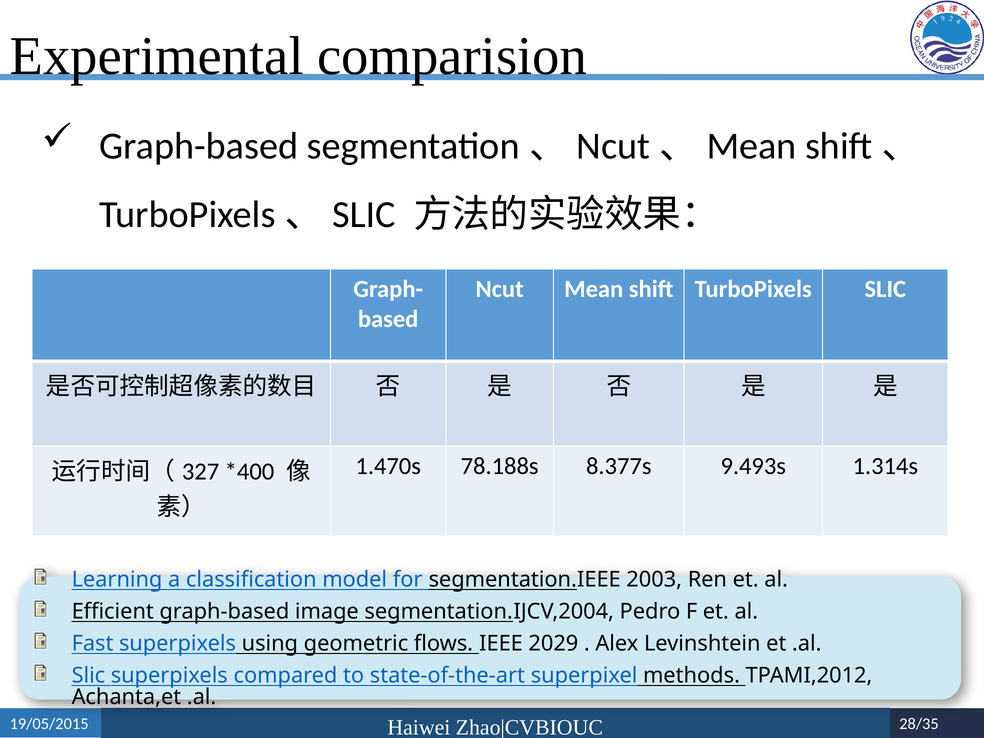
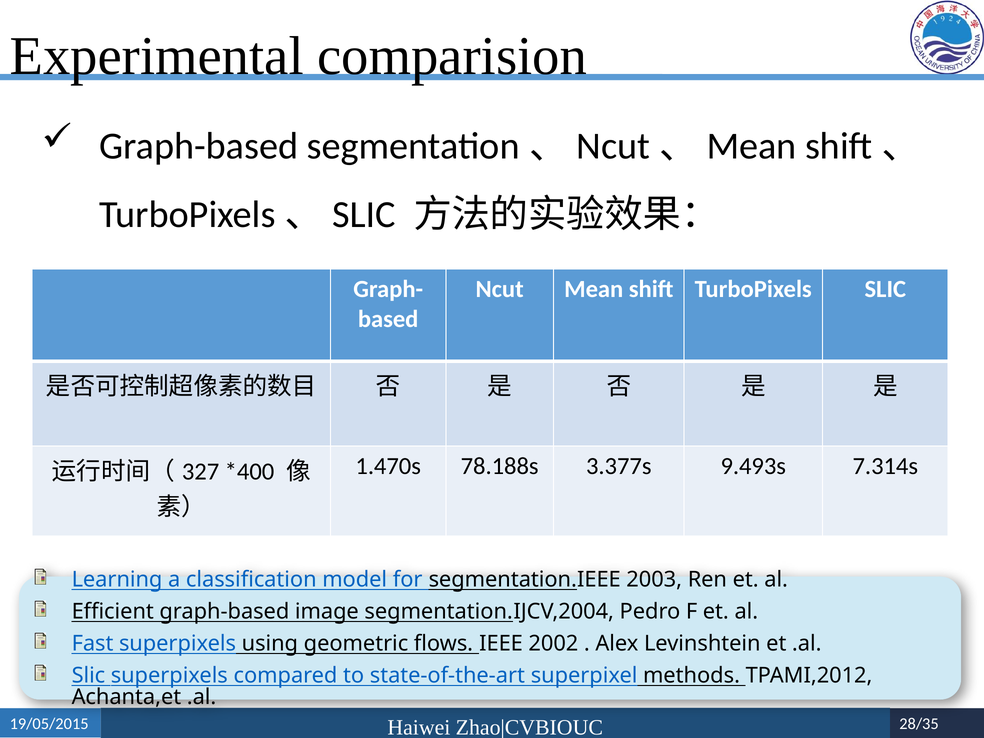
8.377s: 8.377s -> 3.377s (619, 466)
1.314s: 1.314s -> 7.314s (885, 466)
2029: 2029 -> 2002 (553, 643)
